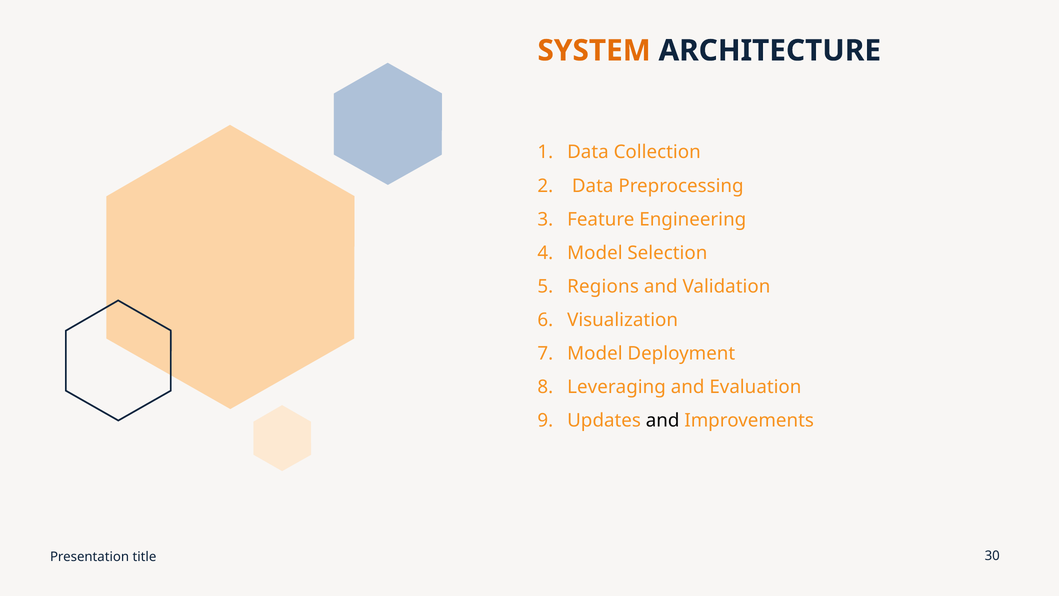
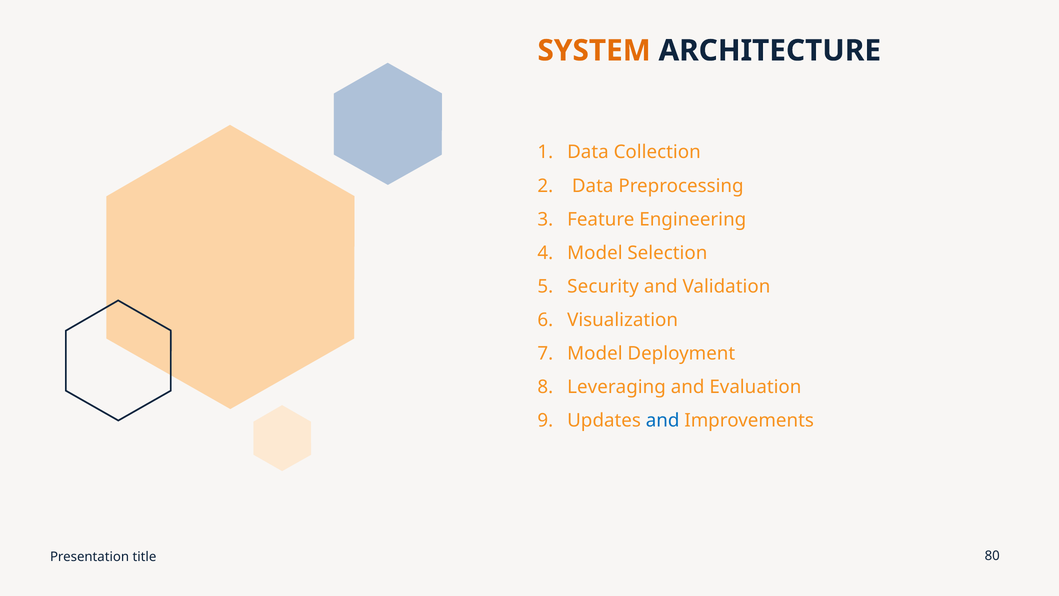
Regions: Regions -> Security (603, 286)
and colour: black -> blue (663, 421)
30: 30 -> 80 (992, 556)
